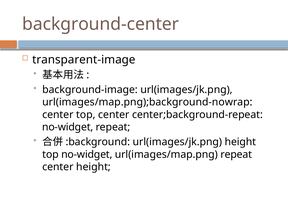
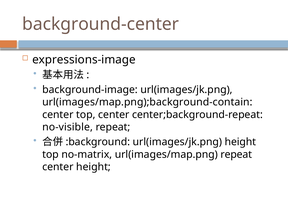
transparent-image: transparent-image -> expressions-image (84, 60)
url(images/map.png);background-nowrap: url(images/map.png);background-nowrap -> url(images/map.png);background-contain (147, 102)
no-widget: no-widget -> no-visible (68, 127)
top no-widget: no-widget -> no-matrix (87, 154)
